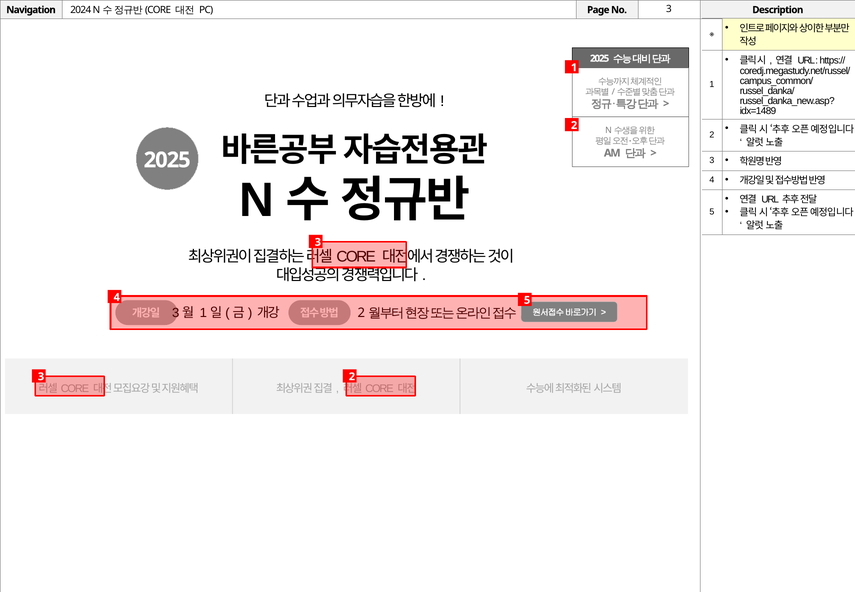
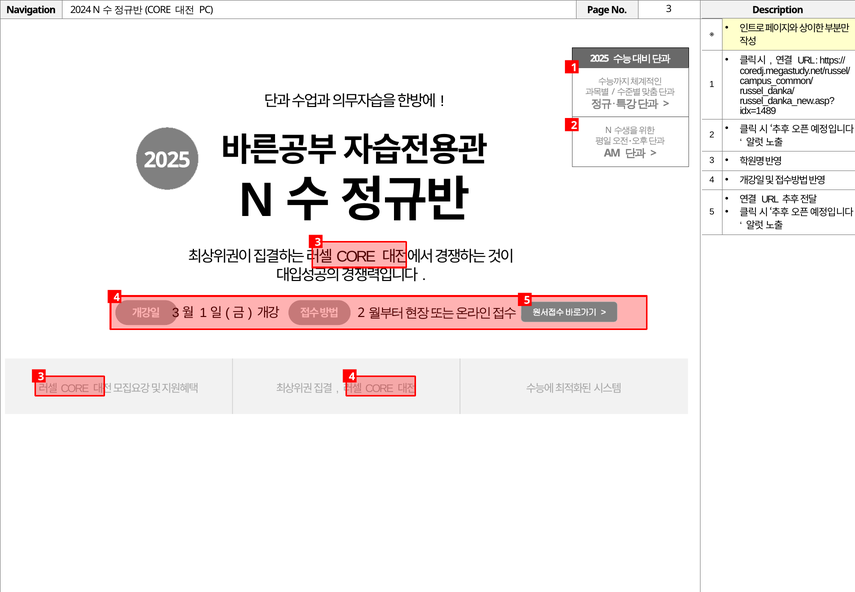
3 2: 2 -> 4 (352, 377)
